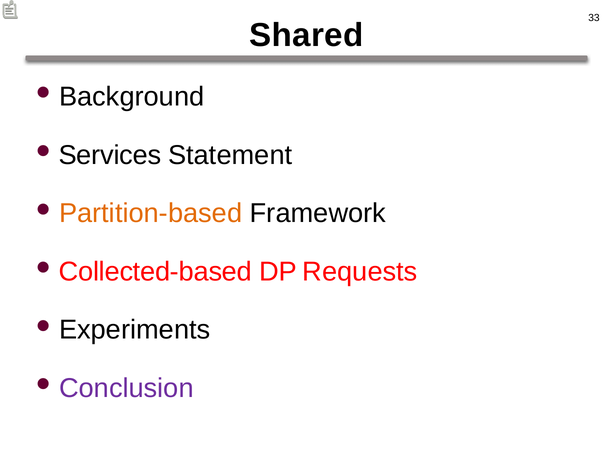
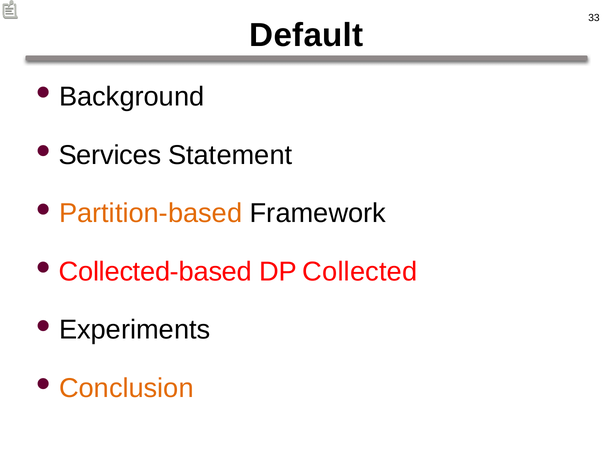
Shared: Shared -> Default (306, 35)
Requests: Requests -> Collected (360, 272)
Conclusion colour: purple -> orange (126, 388)
